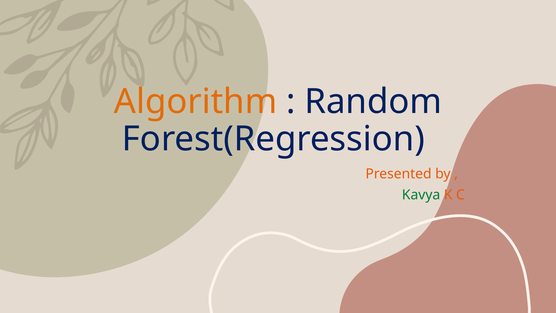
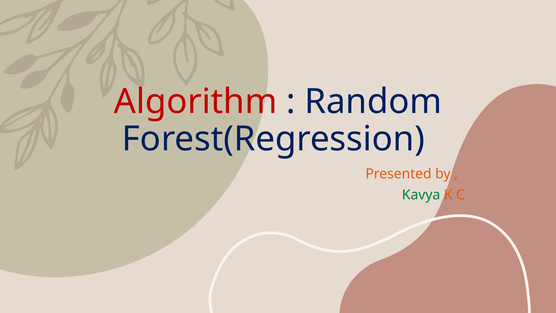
Algorithm colour: orange -> red (196, 101)
